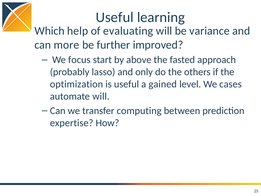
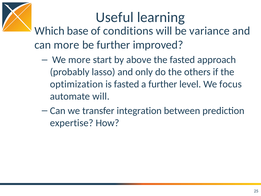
help: help -> base (78, 31)
evaluating: evaluating -> conditions (128, 31)
We focus: focus -> more (79, 60)
is useful: useful -> fasted (127, 84)
a gained: gained -> further (163, 84)
cases: cases -> focus (231, 84)
computing: computing -> integration (139, 111)
